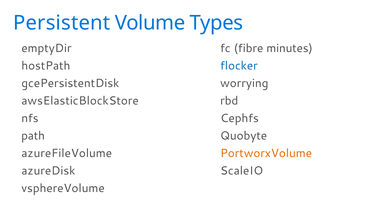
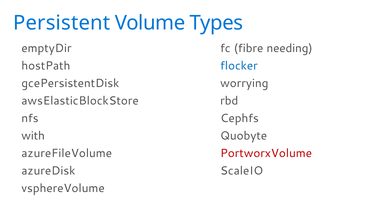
minutes: minutes -> needing (290, 48)
path: path -> with (33, 135)
PortworxVolume colour: orange -> red (266, 153)
